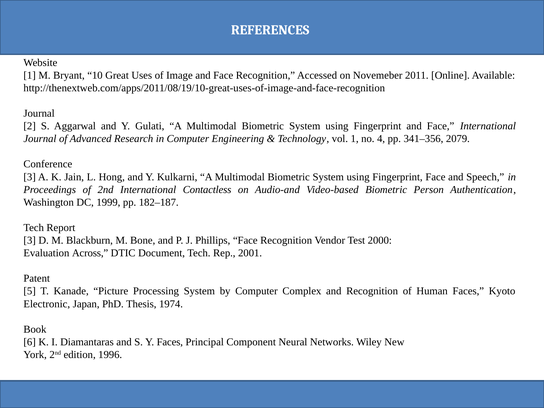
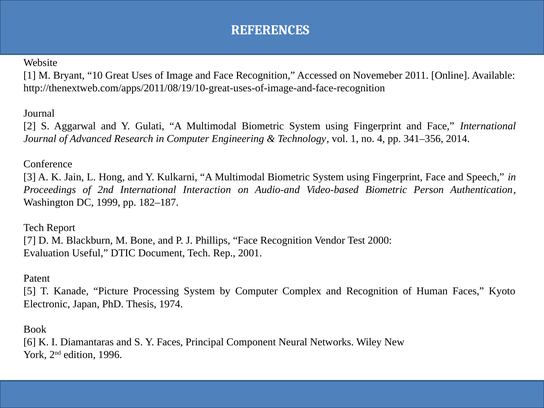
2079: 2079 -> 2014 (458, 139)
Contactless: Contactless -> Interaction (207, 190)
3: 3 -> 7 (30, 240)
Across: Across -> Useful (90, 253)
